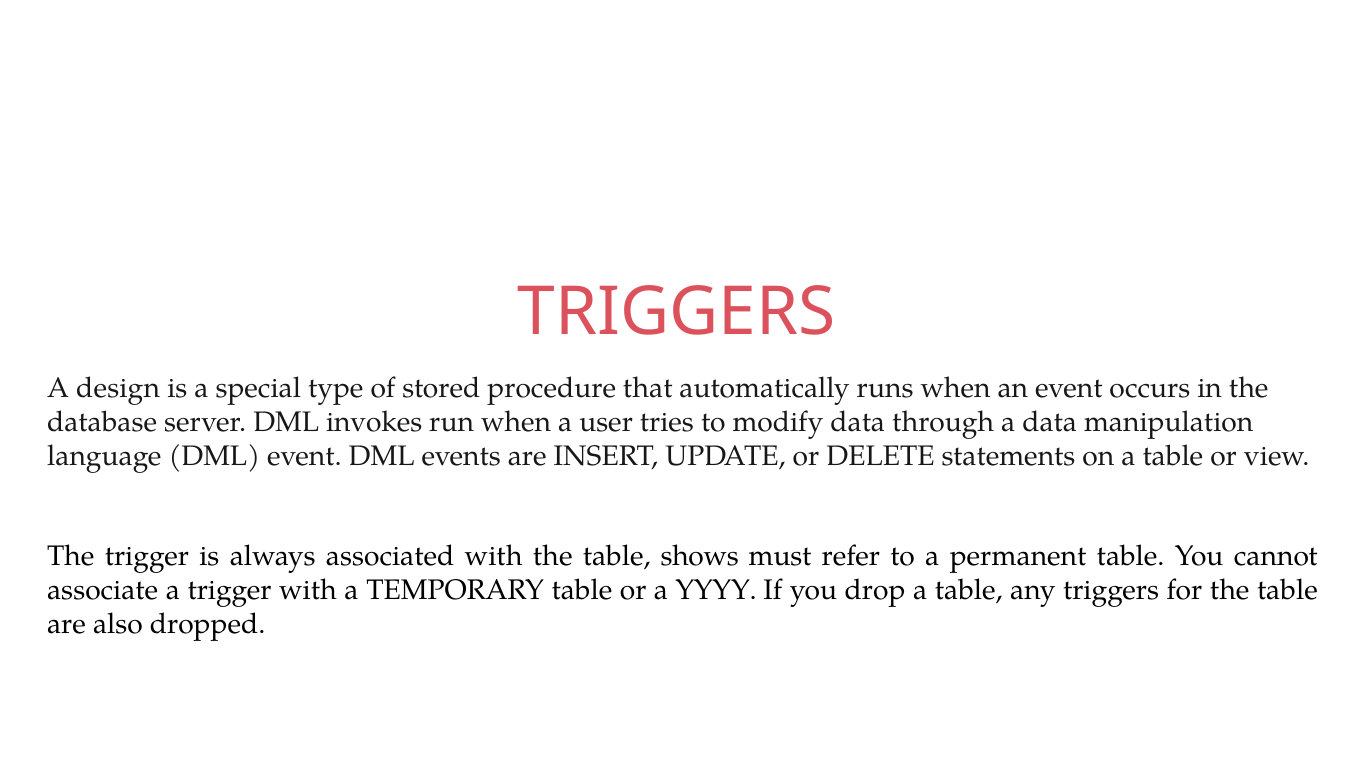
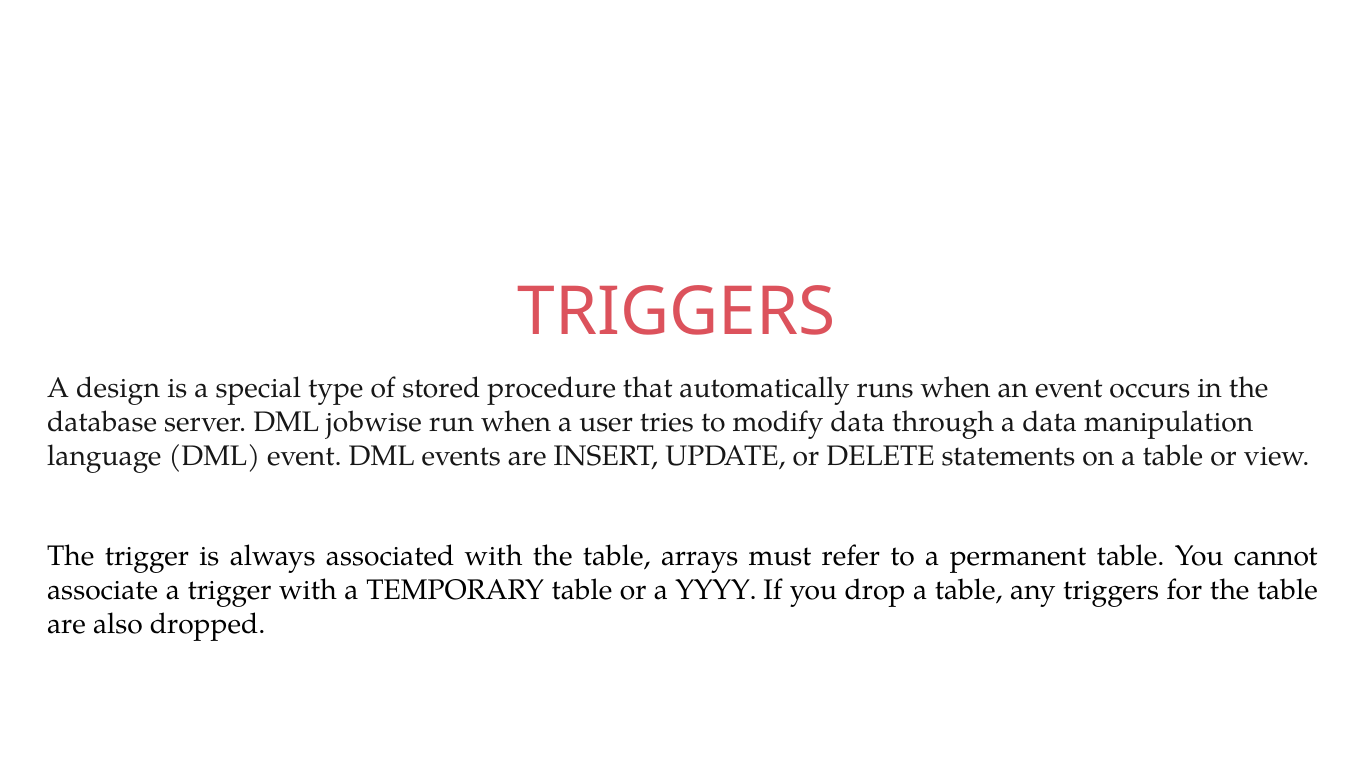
invokes: invokes -> jobwise (374, 423)
shows: shows -> arrays (700, 557)
